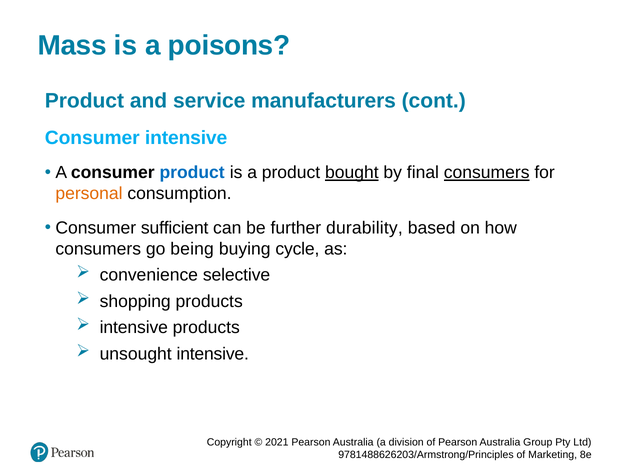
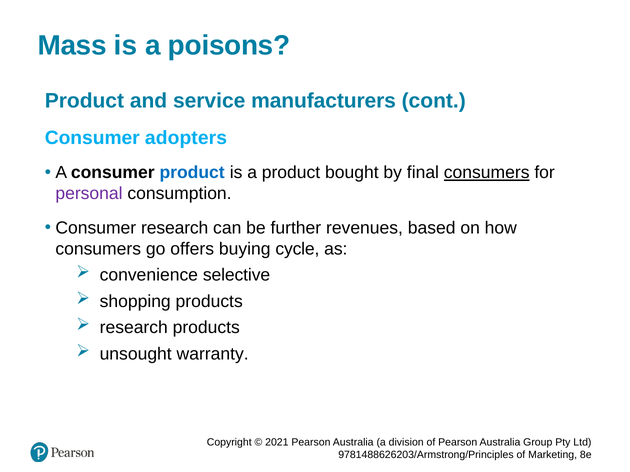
Consumer intensive: intensive -> adopters (186, 138)
bought underline: present -> none (352, 173)
personal colour: orange -> purple (89, 194)
Consumer sufficient: sufficient -> research (175, 228)
durability: durability -> revenues (364, 228)
being: being -> offers (192, 249)
intensive: intensive -> research (134, 328)
unsought intensive: intensive -> warranty (213, 354)
